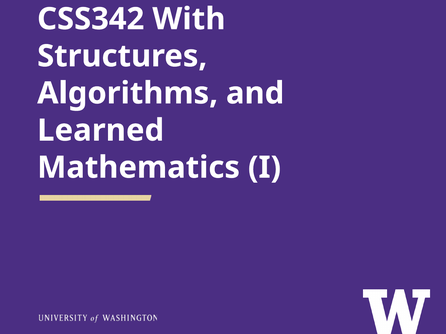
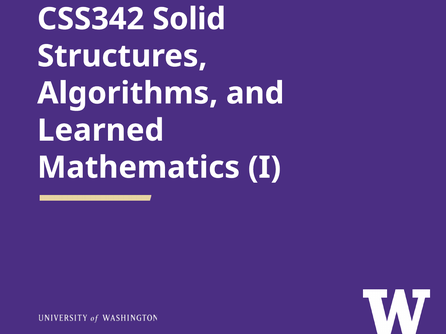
With: With -> Solid (189, 19)
